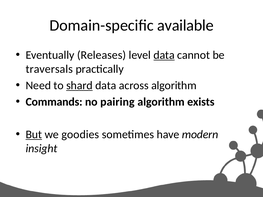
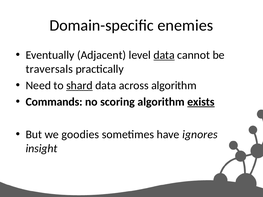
available: available -> enemies (185, 25)
Releases: Releases -> Adjacent (102, 55)
pairing: pairing -> scoring (118, 102)
exists underline: none -> present (201, 102)
But underline: present -> none (34, 135)
modern: modern -> ignores (200, 135)
